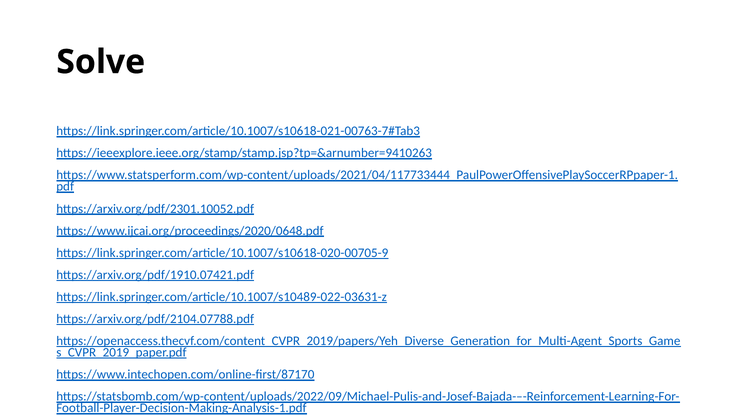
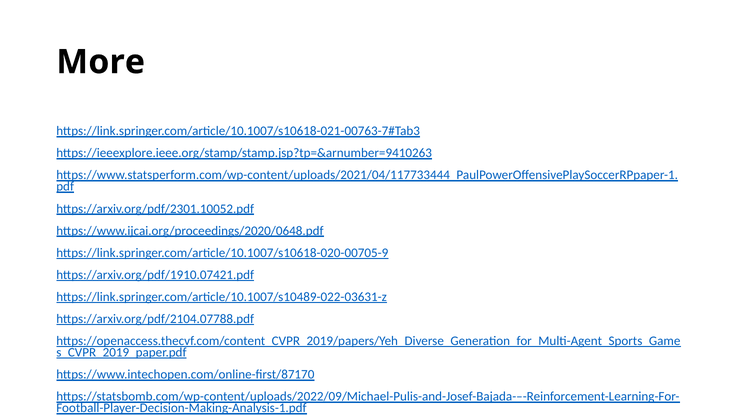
Solve: Solve -> More (101, 62)
